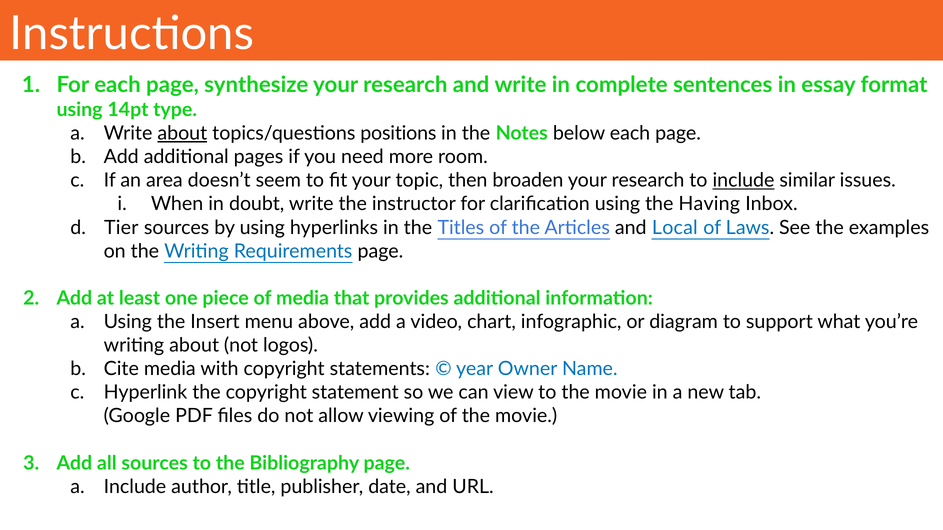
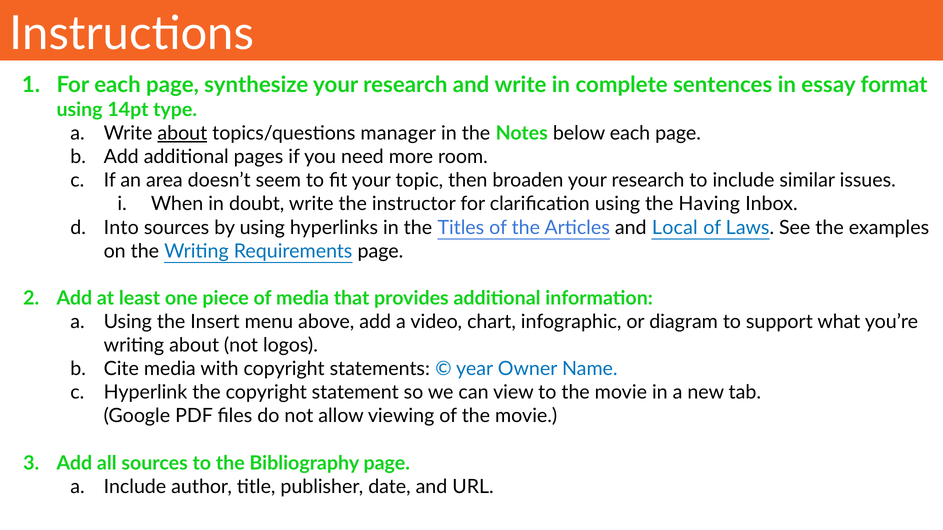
positions: positions -> manager (398, 133)
include underline: present -> none (743, 181)
Tier: Tier -> Into (121, 228)
